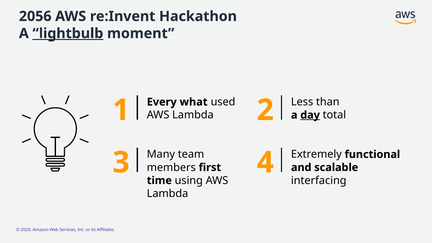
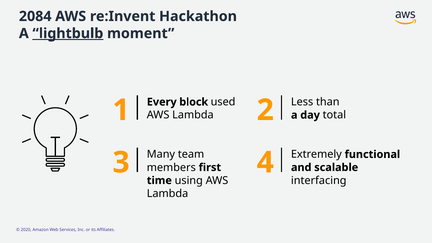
2056: 2056 -> 2084 (35, 16)
what: what -> block (194, 102)
day underline: present -> none (310, 115)
